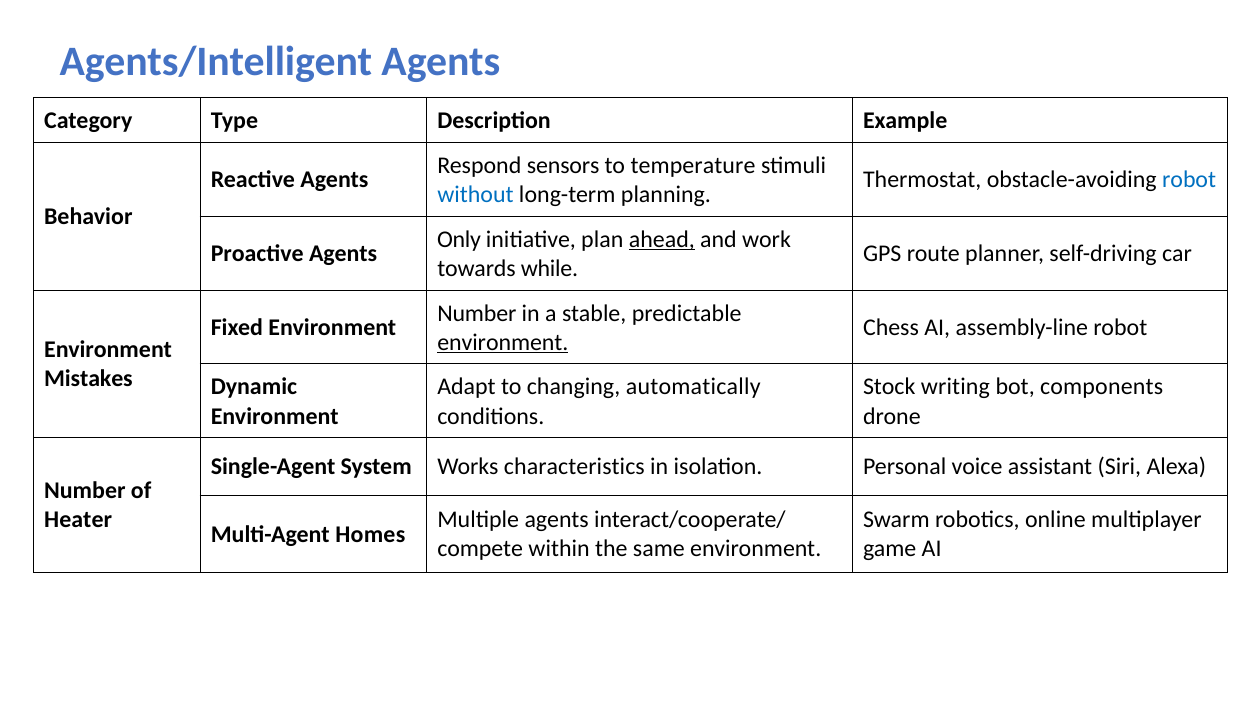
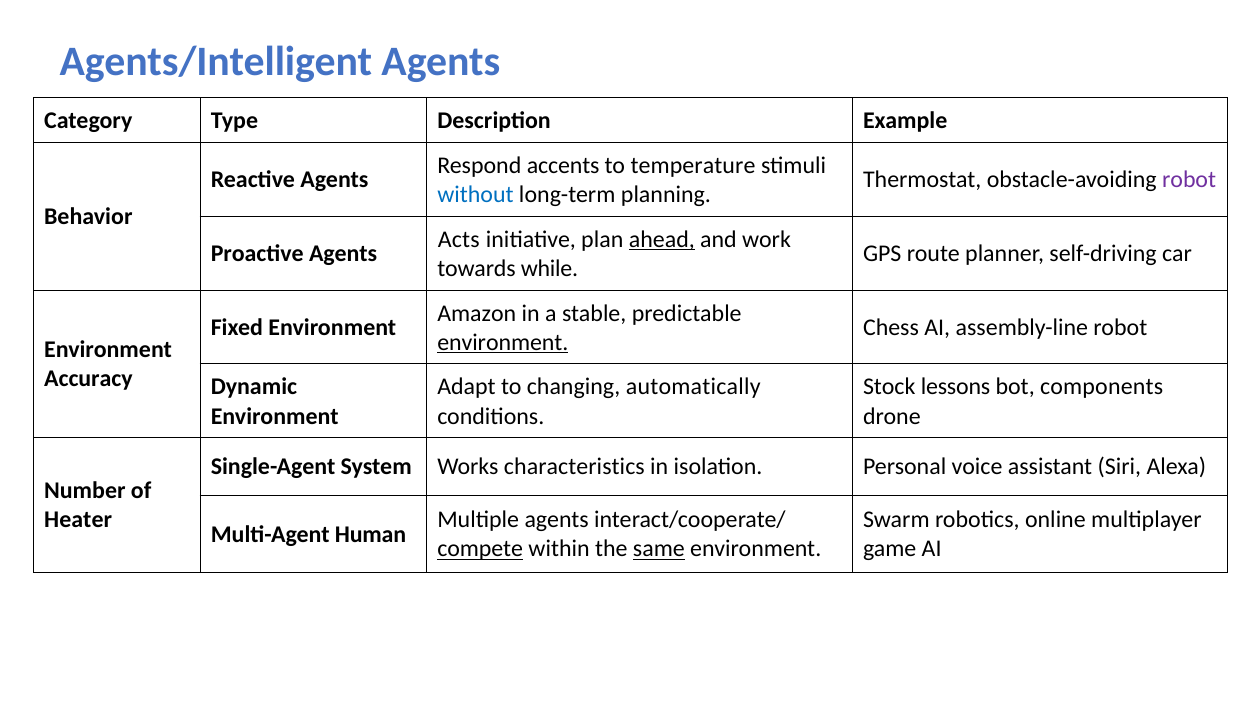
sensors: sensors -> accents (563, 166)
robot colour: blue -> purple (1189, 180)
Only: Only -> Acts (459, 239)
Number: Number -> Amazon (477, 313)
Mistakes: Mistakes -> Accuracy (88, 379)
writing: writing -> lessons (956, 387)
Homes: Homes -> Human (371, 534)
compete underline: none -> present (480, 549)
same underline: none -> present (659, 549)
